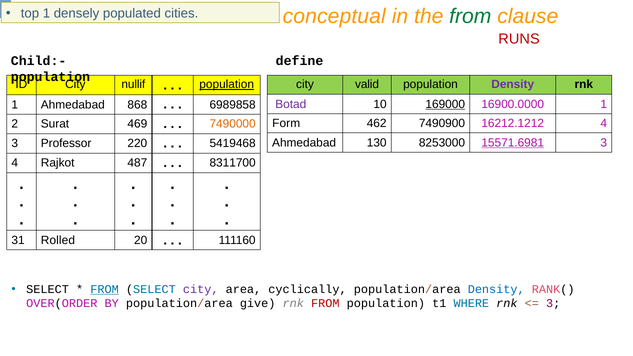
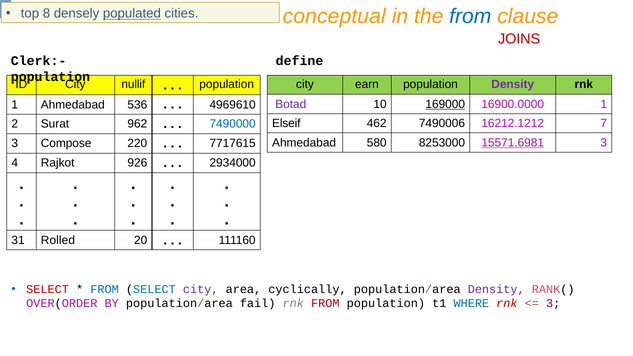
top 1: 1 -> 8 (46, 13)
populated underline: none -> present (132, 13)
from colour: green -> blue (470, 16)
RUNS: RUNS -> JOINS (519, 39)
Child:-: Child:- -> Clerk:- (39, 61)
population underline: present -> none (227, 84)
valid: valid -> earn (367, 84)
868: 868 -> 536 (137, 105)
6989858: 6989858 -> 4969610 (233, 105)
Form: Form -> Elseif (286, 124)
7490900: 7490900 -> 7490006 (442, 124)
16212.1212 4: 4 -> 7 (604, 124)
469: 469 -> 962 (137, 124)
7490000 colour: orange -> blue (233, 124)
130: 130 -> 580 (377, 143)
Professor: Professor -> Compose (66, 144)
5419468: 5419468 -> 7717615 (233, 144)
487: 487 -> 926 (137, 163)
8311700: 8311700 -> 2934000 (233, 163)
SELECT colour: black -> red (48, 289)
FROM underline: present -> none (105, 289)
Density colour: blue -> purple (496, 289)
give: give -> fail (258, 304)
rnk colour: black -> red (507, 304)
